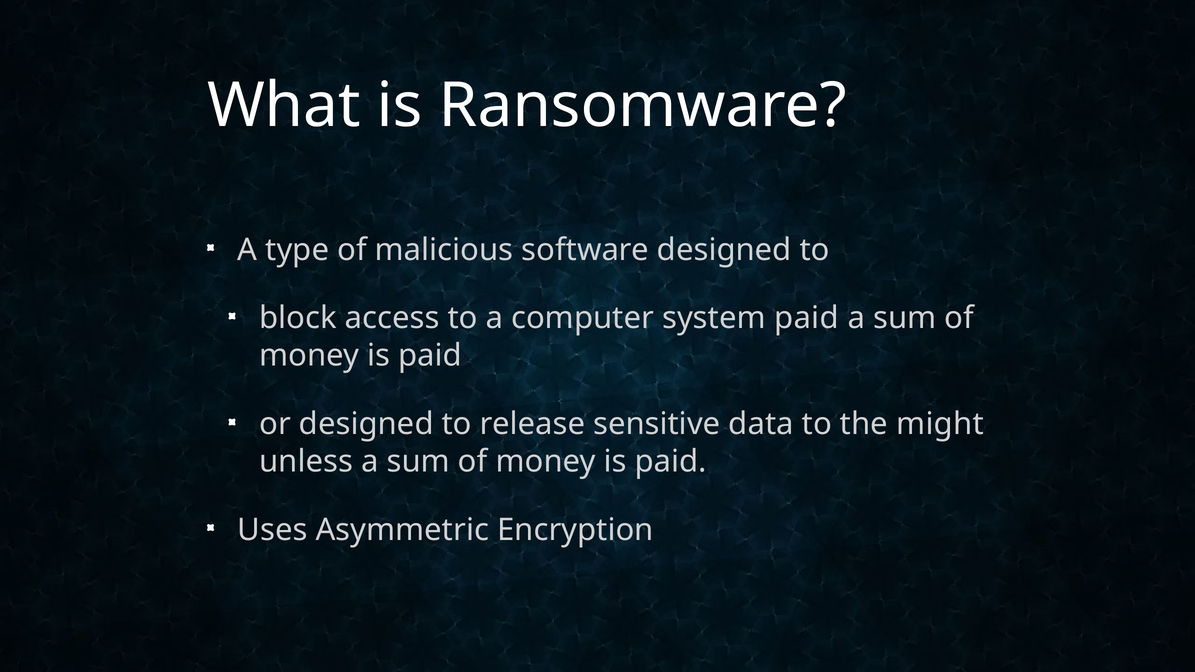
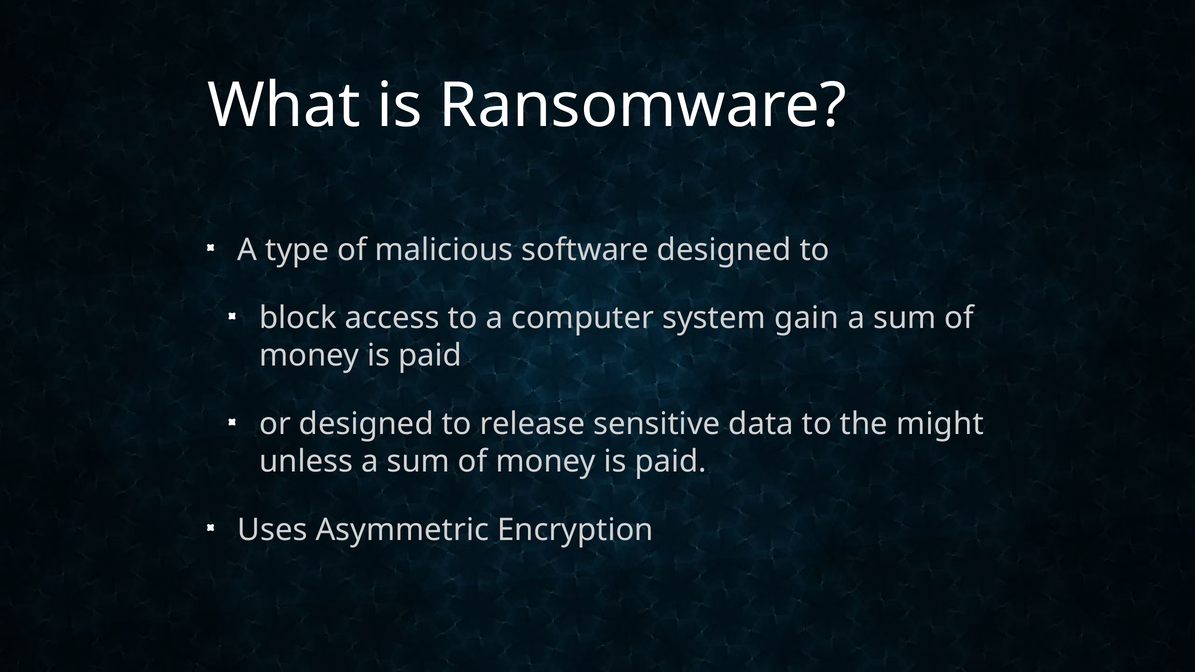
system paid: paid -> gain (807, 318)
